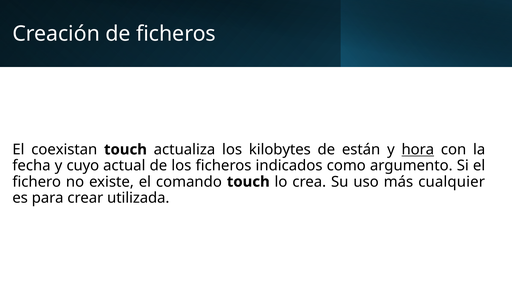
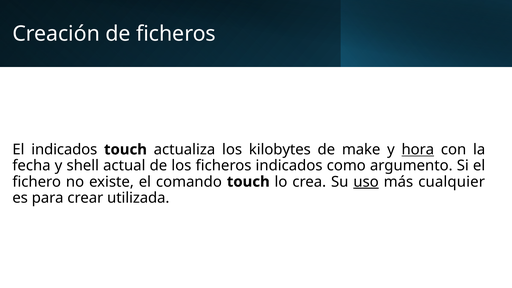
El coexistan: coexistan -> indicados (64, 150)
están: están -> make (361, 150)
cuyo: cuyo -> shell (83, 166)
uso underline: none -> present (366, 182)
